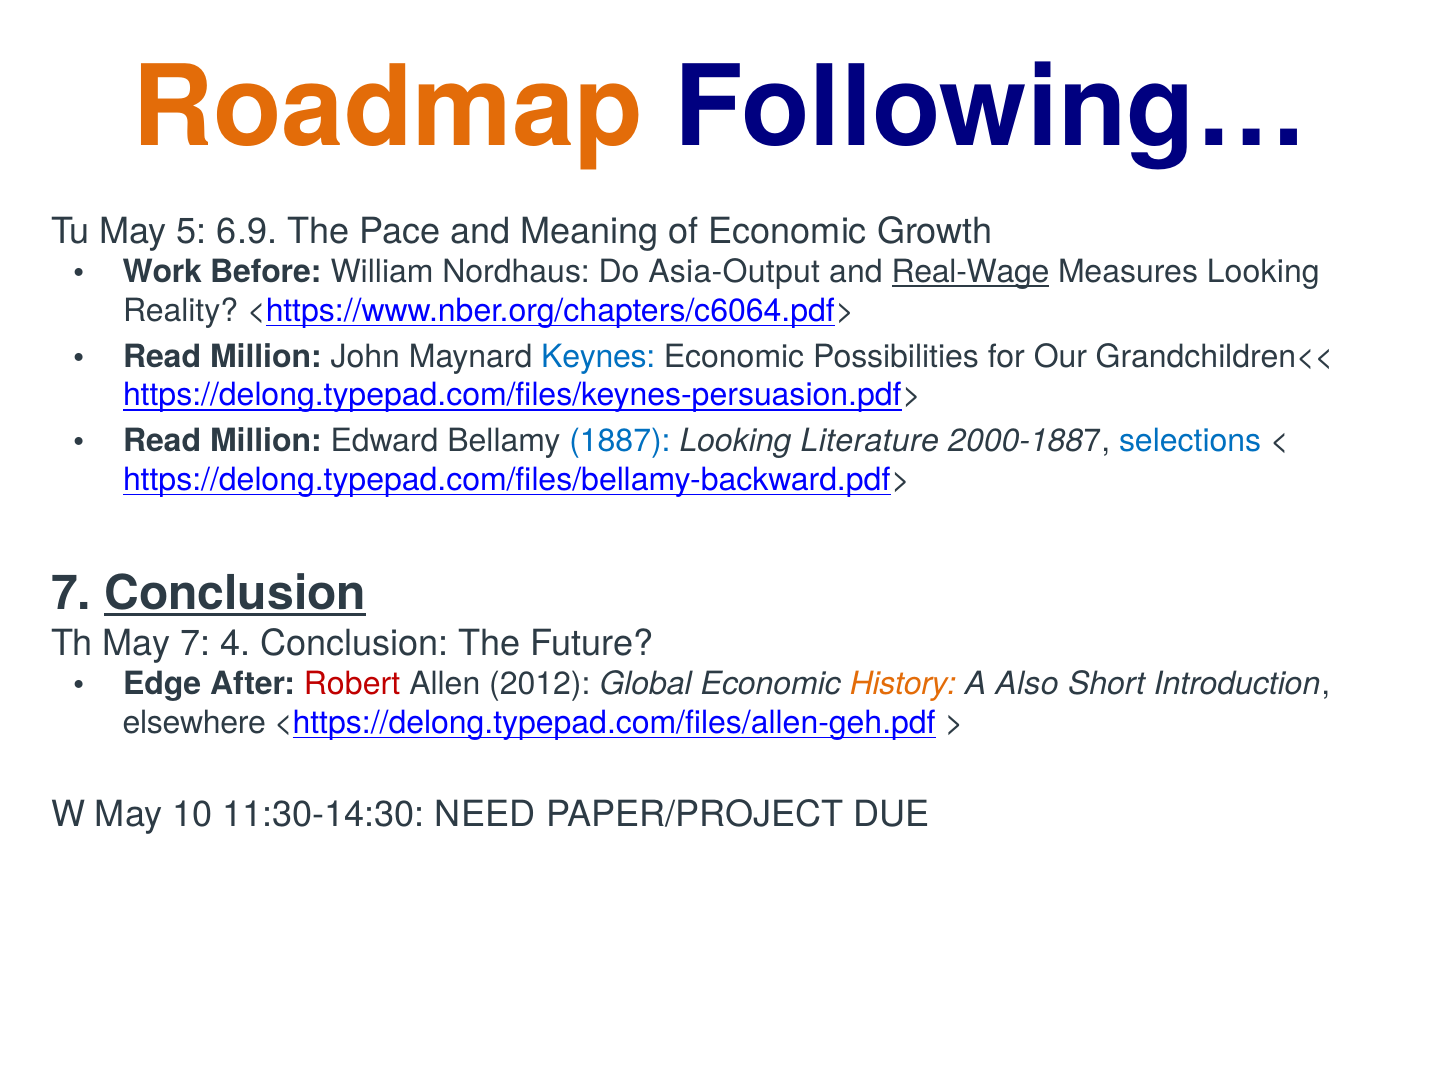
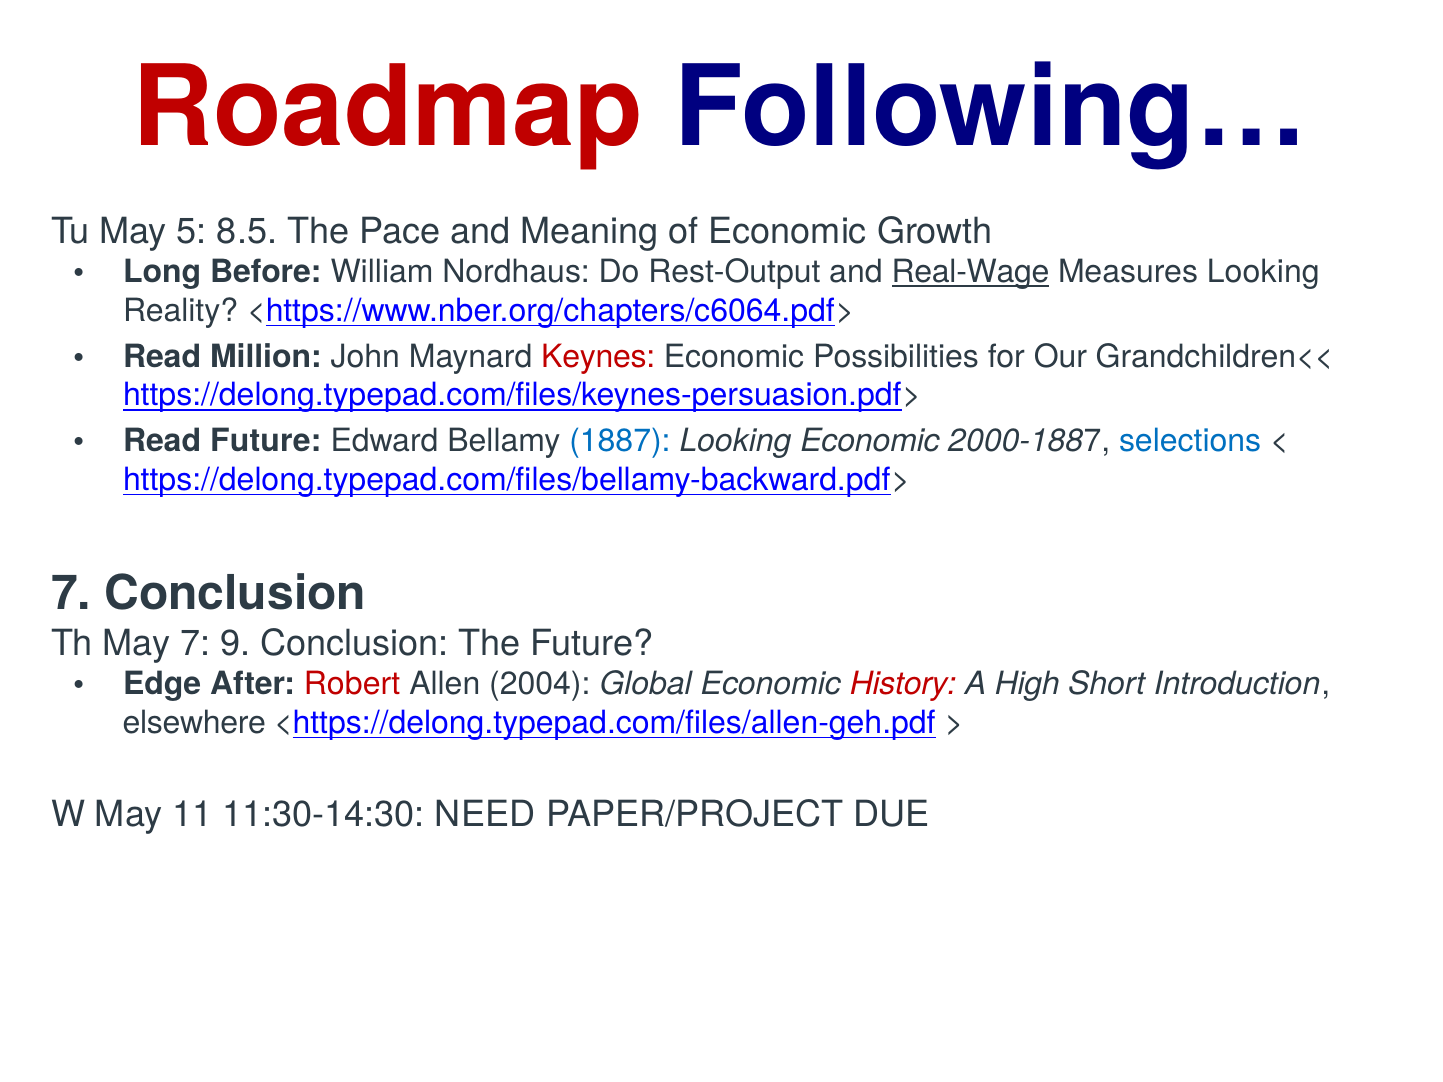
Roadmap colour: orange -> red (388, 108)
6.9: 6.9 -> 8.5 (247, 232)
Work: Work -> Long (162, 272)
Asia-Output: Asia-Output -> Rest-Output (734, 272)
Keynes colour: blue -> red (598, 357)
Million: Million -> Future (266, 441)
Looking Literature: Literature -> Economic (870, 441)
Conclusion underline: present -> none (235, 594)
4: 4 -> 9 (235, 644)
2012: 2012 -> 2004 (540, 684)
History colour: orange -> red (903, 684)
Also: Also -> High (1027, 684)
10: 10 -> 11 (192, 815)
